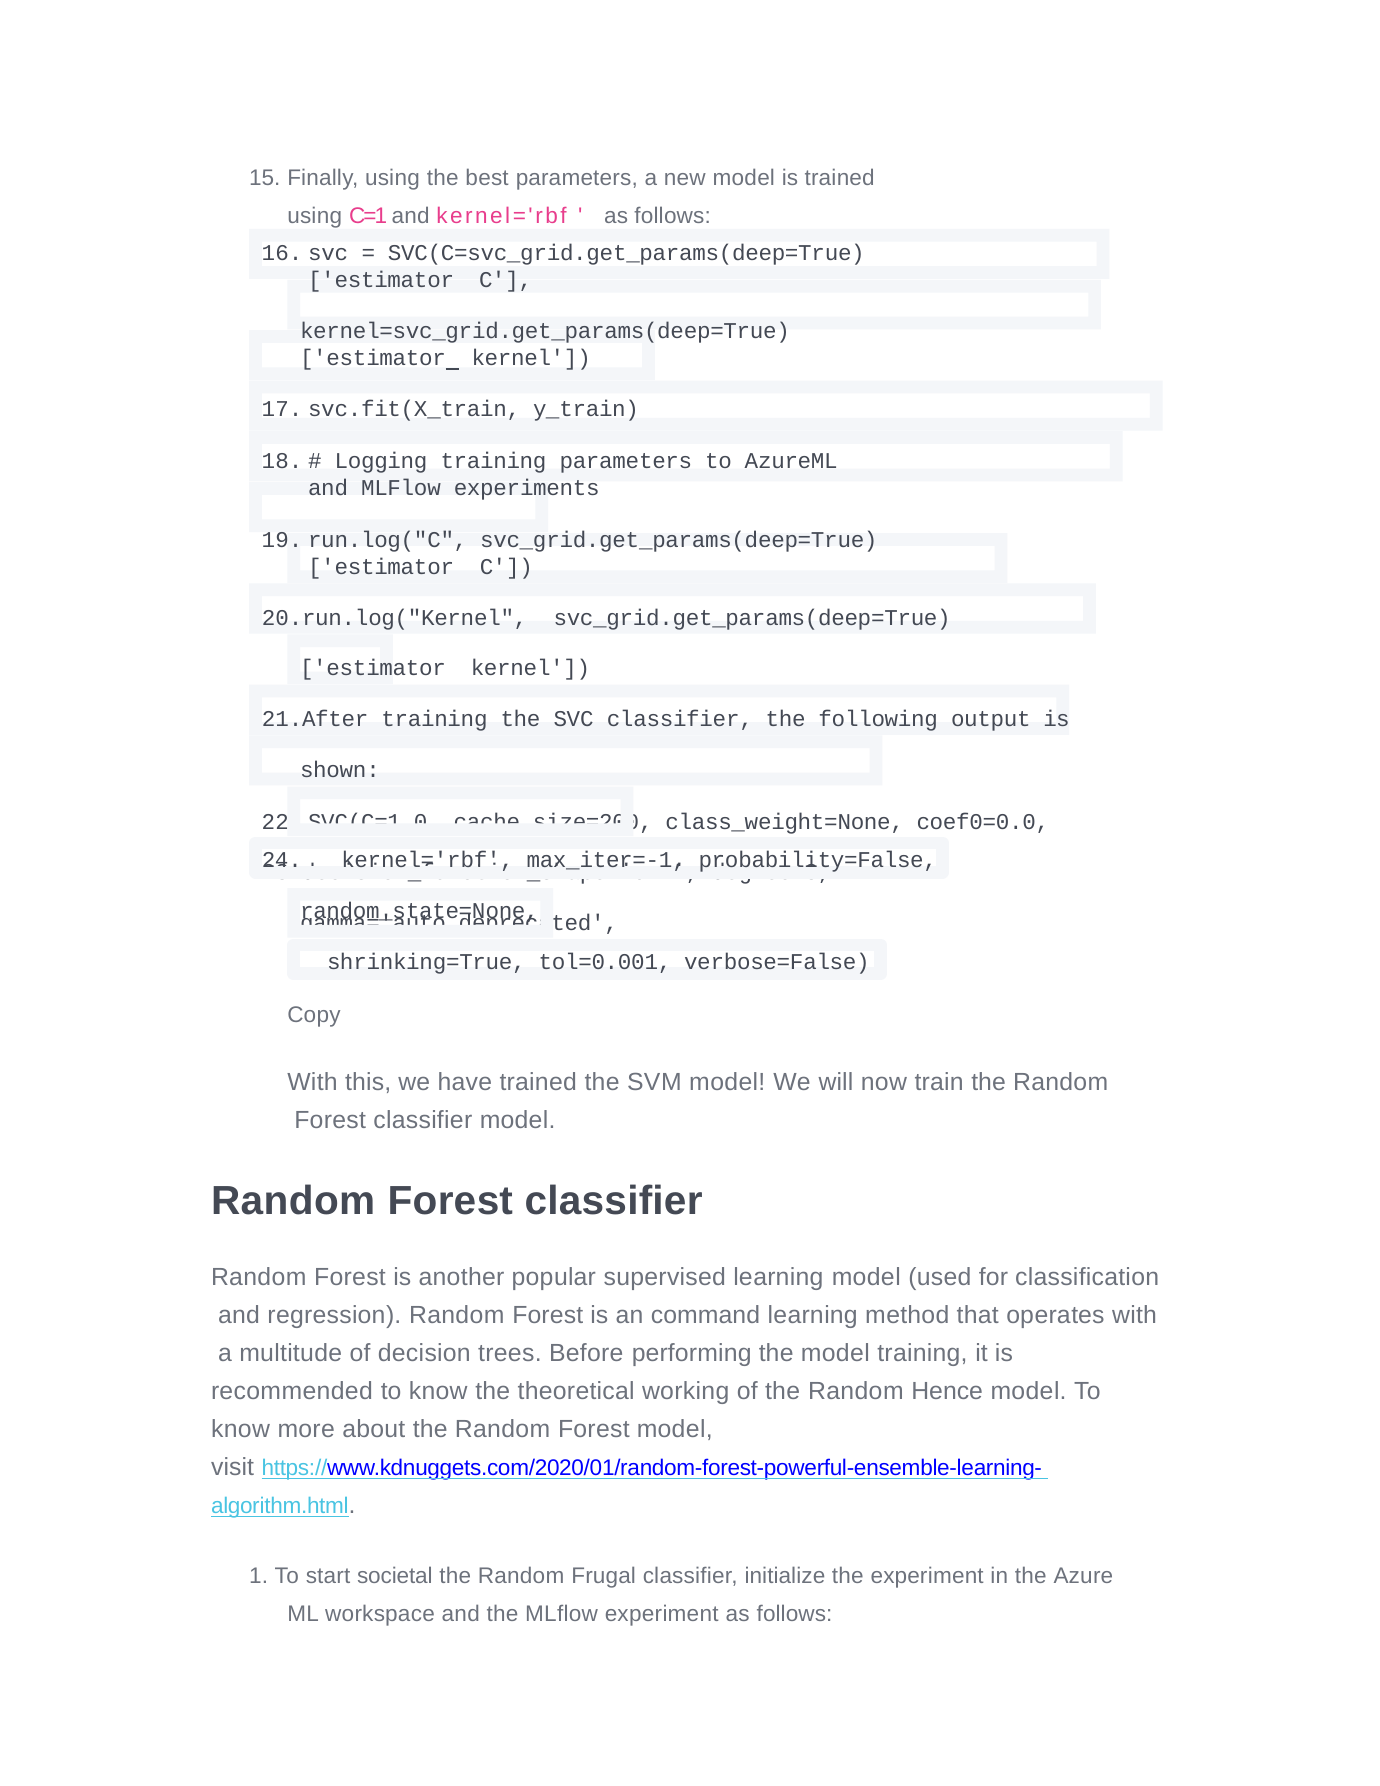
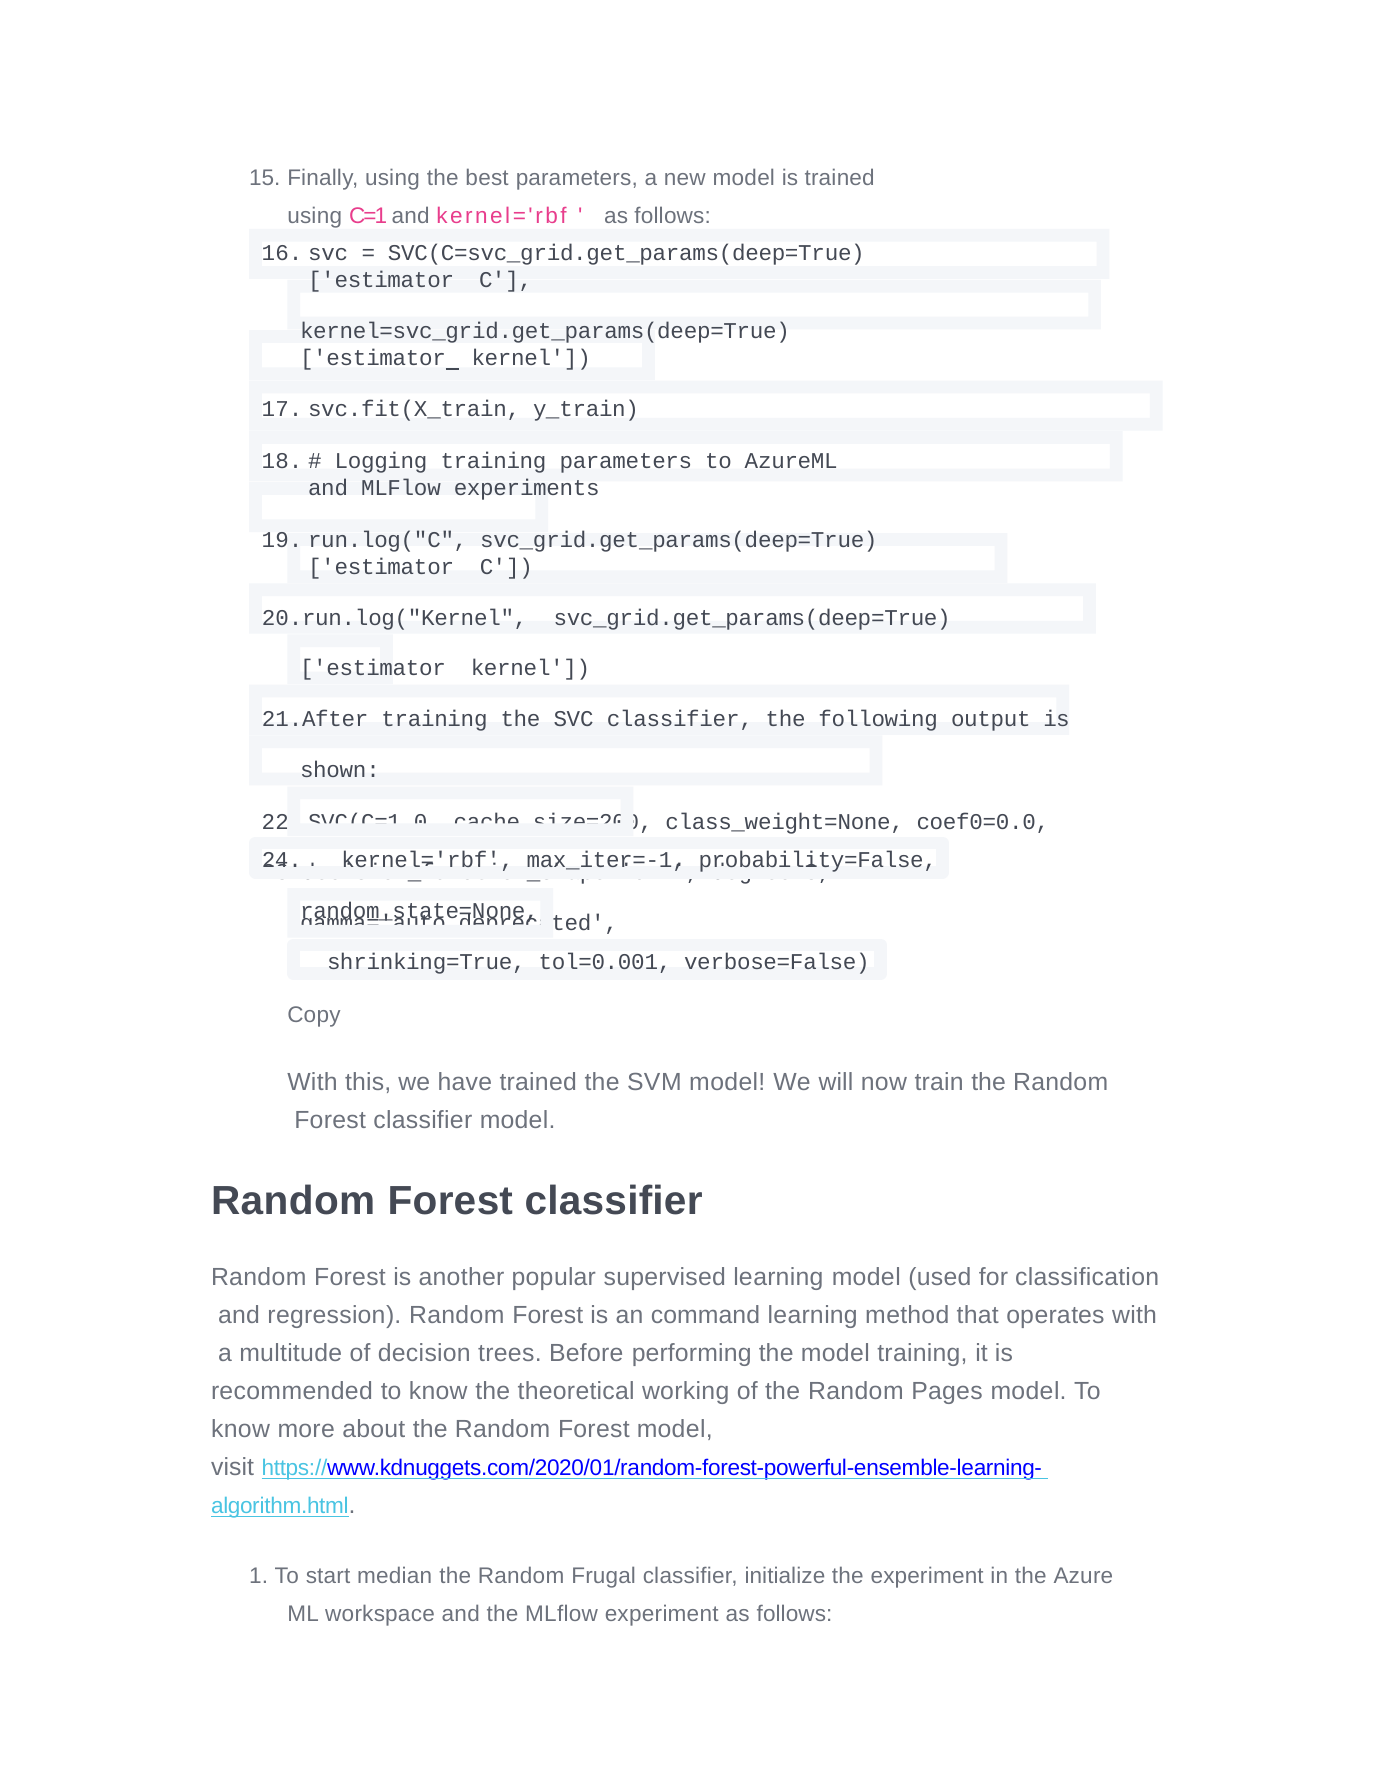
Hence: Hence -> Pages (947, 1391)
societal: societal -> median (395, 1576)
